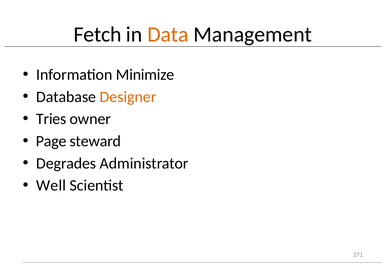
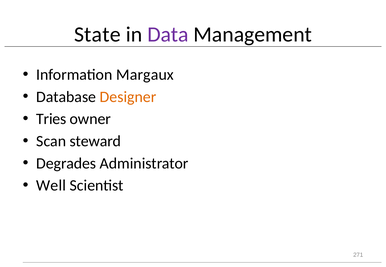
Fetch: Fetch -> State (97, 34)
Data colour: orange -> purple (168, 34)
Minimize: Minimize -> Margaux (145, 75)
Page: Page -> Scan (51, 141)
